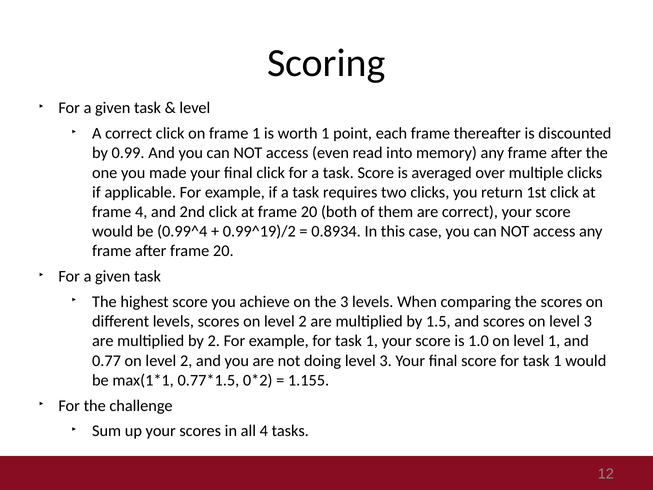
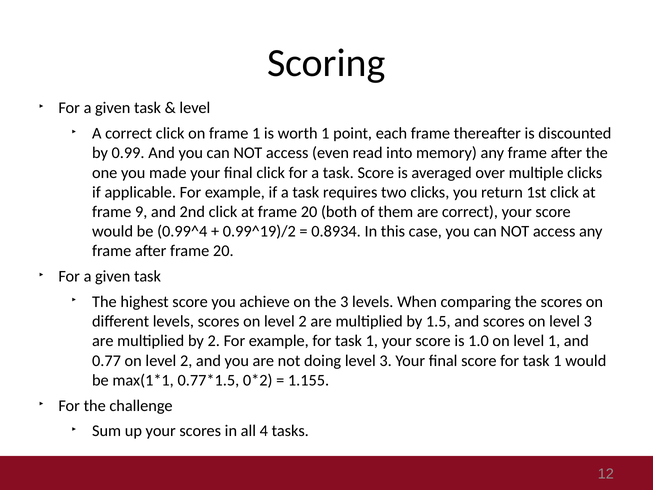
frame 4: 4 -> 9 (141, 212)
